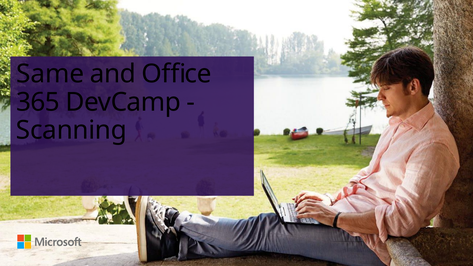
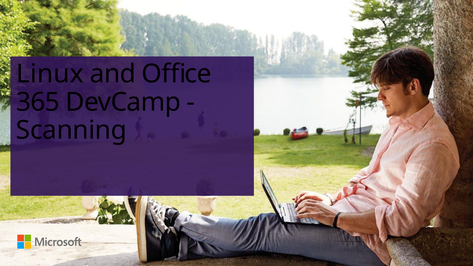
Same: Same -> Linux (50, 74)
